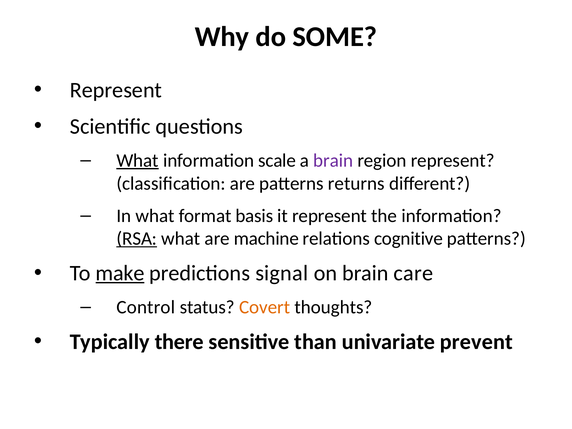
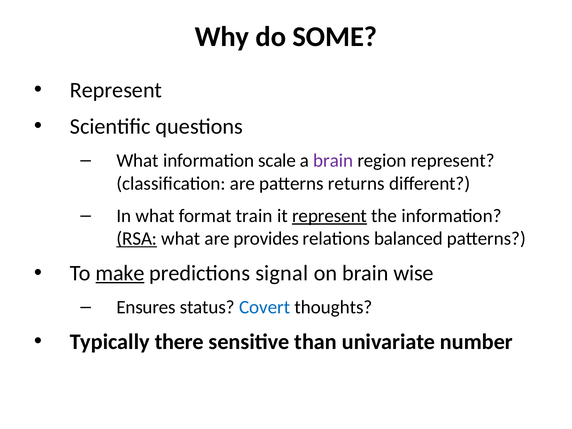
What underline: present -> none (138, 161)
basis: basis -> train (254, 216)
represent underline: none -> present (330, 216)
machine: machine -> provides (266, 239)
cognitive: cognitive -> balanced (409, 239)
care: care -> wise (414, 273)
Control: Control -> Ensures (146, 307)
Covert colour: orange -> blue (265, 307)
prevent: prevent -> number (476, 342)
